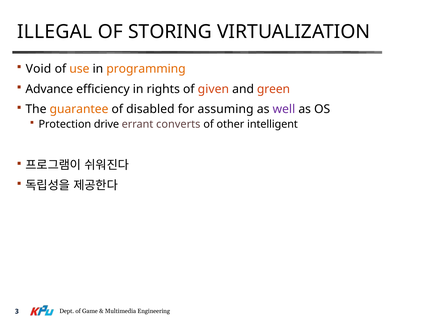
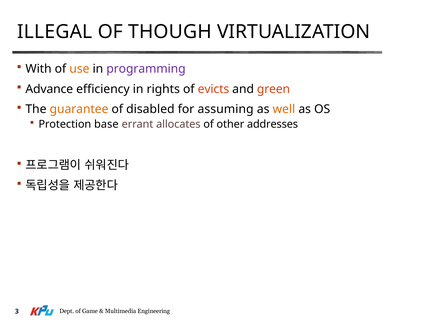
STORING: STORING -> THOUGH (170, 32)
Void: Void -> With (39, 69)
programming colour: orange -> purple (146, 69)
given: given -> evicts (213, 89)
well colour: purple -> orange (284, 109)
drive: drive -> base (106, 124)
converts: converts -> allocates (178, 124)
intelligent: intelligent -> addresses (273, 124)
